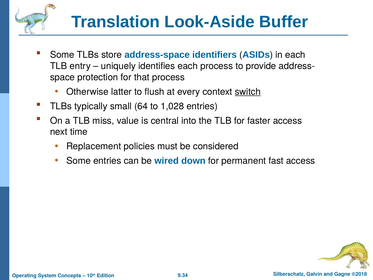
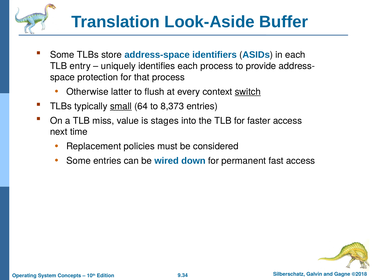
small underline: none -> present (121, 106)
1,028: 1,028 -> 8,373 (172, 106)
central: central -> stages (165, 121)
